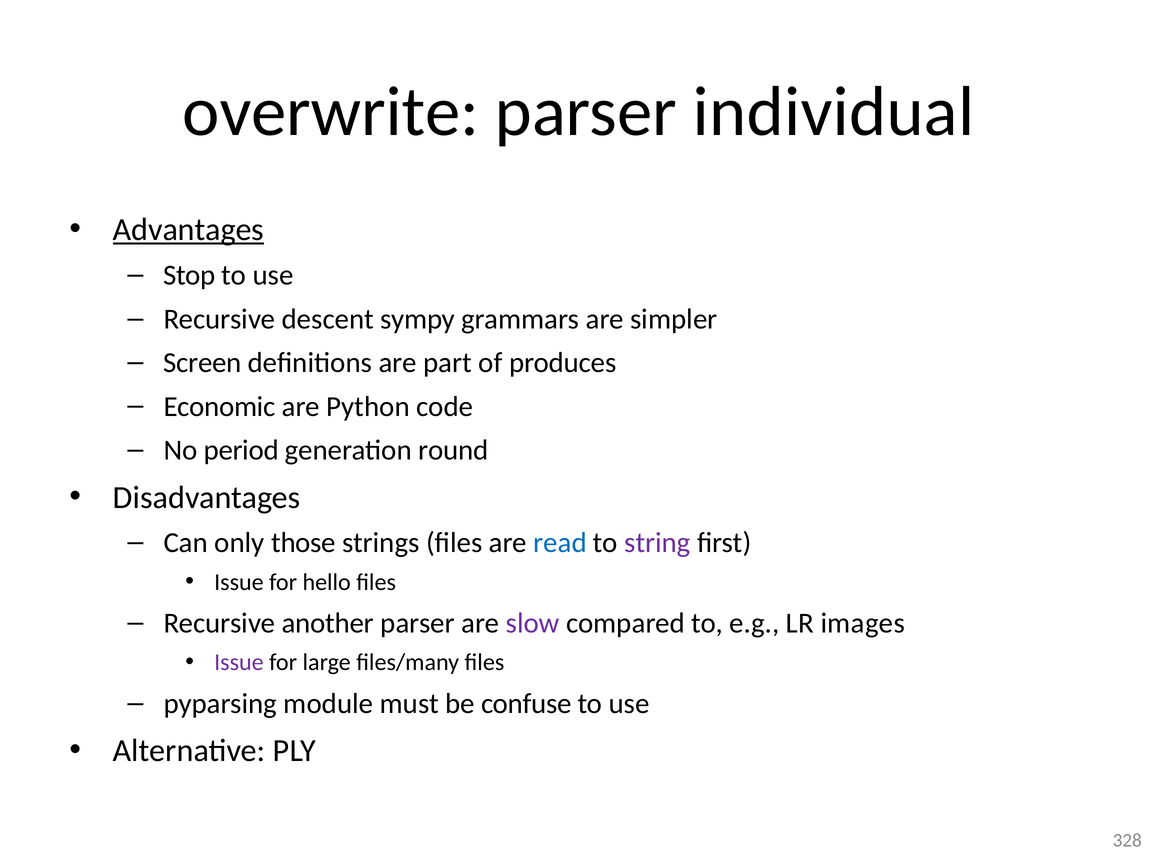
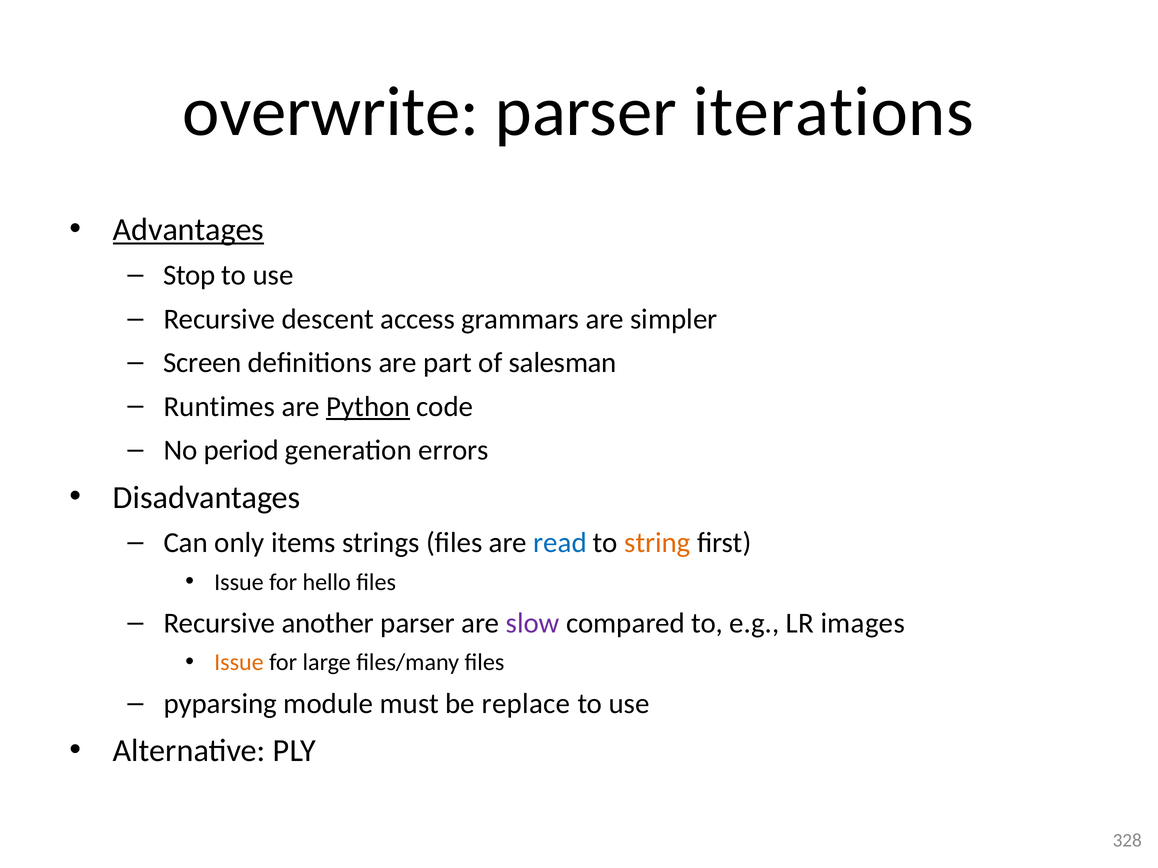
individual: individual -> iterations (833, 112)
sympy: sympy -> access (418, 319)
produces: produces -> salesman (563, 363)
Economic: Economic -> Runtimes (219, 407)
Python underline: none -> present (368, 407)
round: round -> errors (454, 451)
those: those -> items (303, 543)
string colour: purple -> orange (657, 543)
Issue colour: purple -> orange (239, 663)
confuse: confuse -> replace (526, 704)
